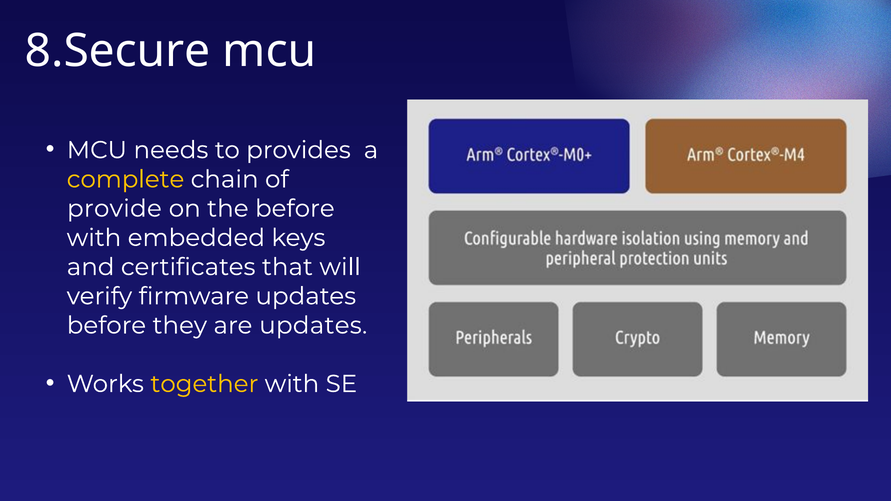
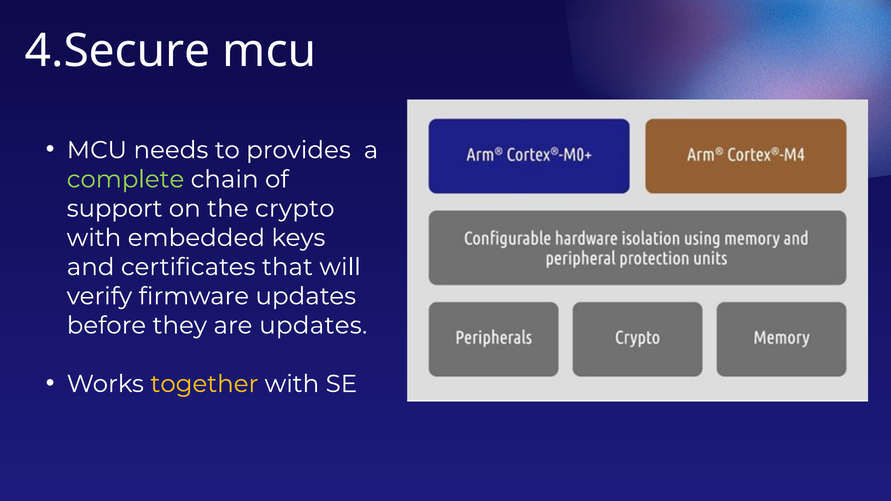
8.Secure: 8.Secure -> 4.Secure (118, 51)
complete colour: yellow -> light green (126, 179)
provide: provide -> support (115, 209)
the before: before -> crypto (295, 209)
